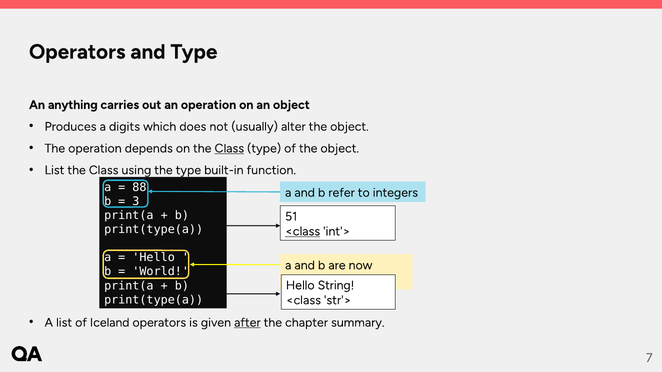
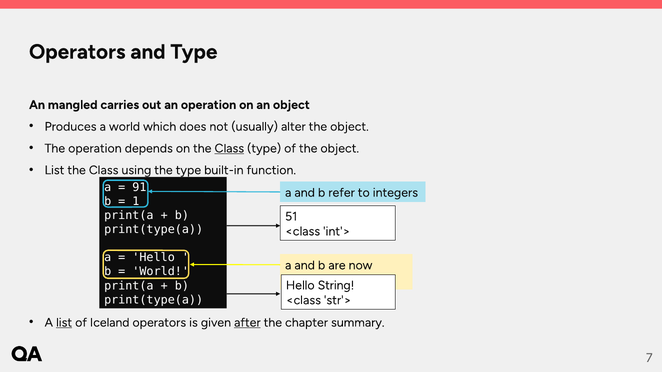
anything: anything -> mangled (73, 105)
a digits: digits -> world (125, 127)
88: 88 -> 91 (139, 187)
3: 3 -> 1 (136, 202)
<class underline: present -> none (303, 232)
list underline: none -> present (64, 323)
